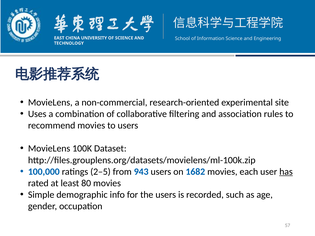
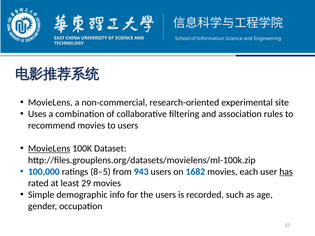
MovieLens underline: none -> present (49, 149)
2–5: 2–5 -> 8–5 (100, 172)
80: 80 -> 29 (86, 183)
